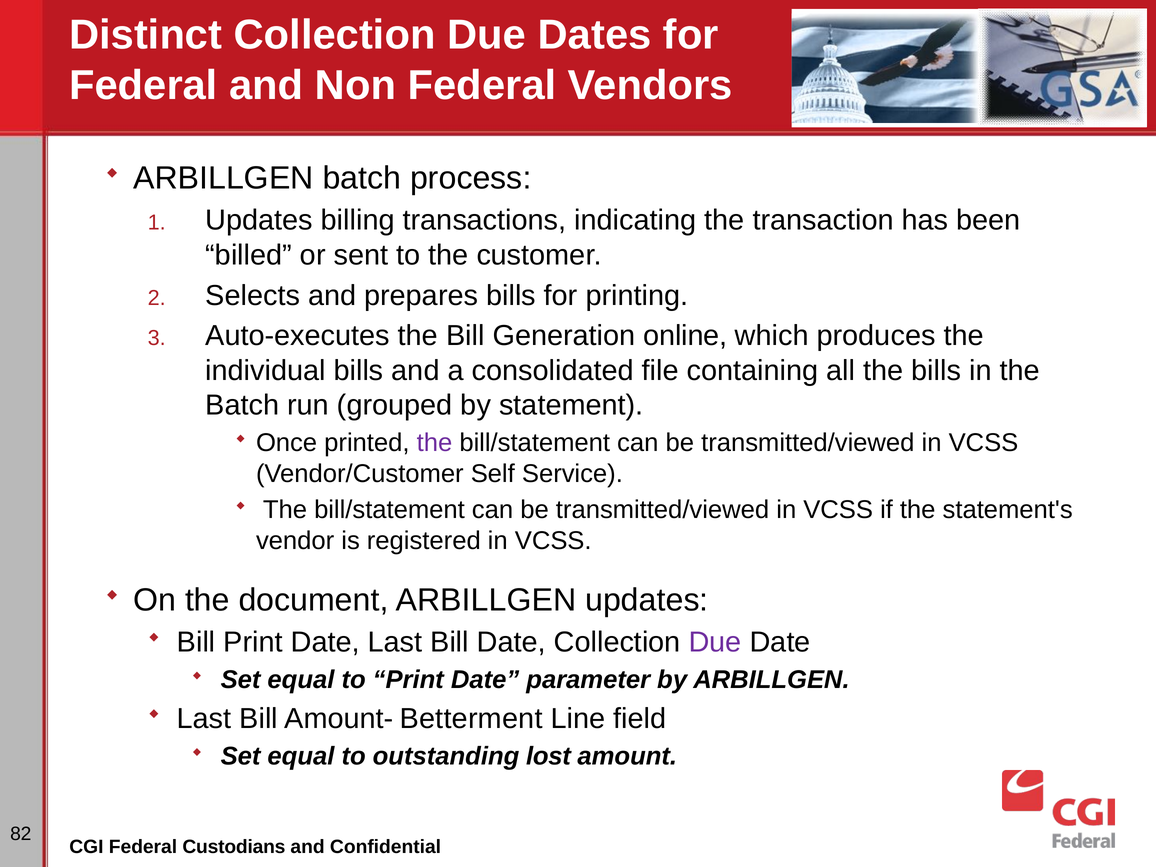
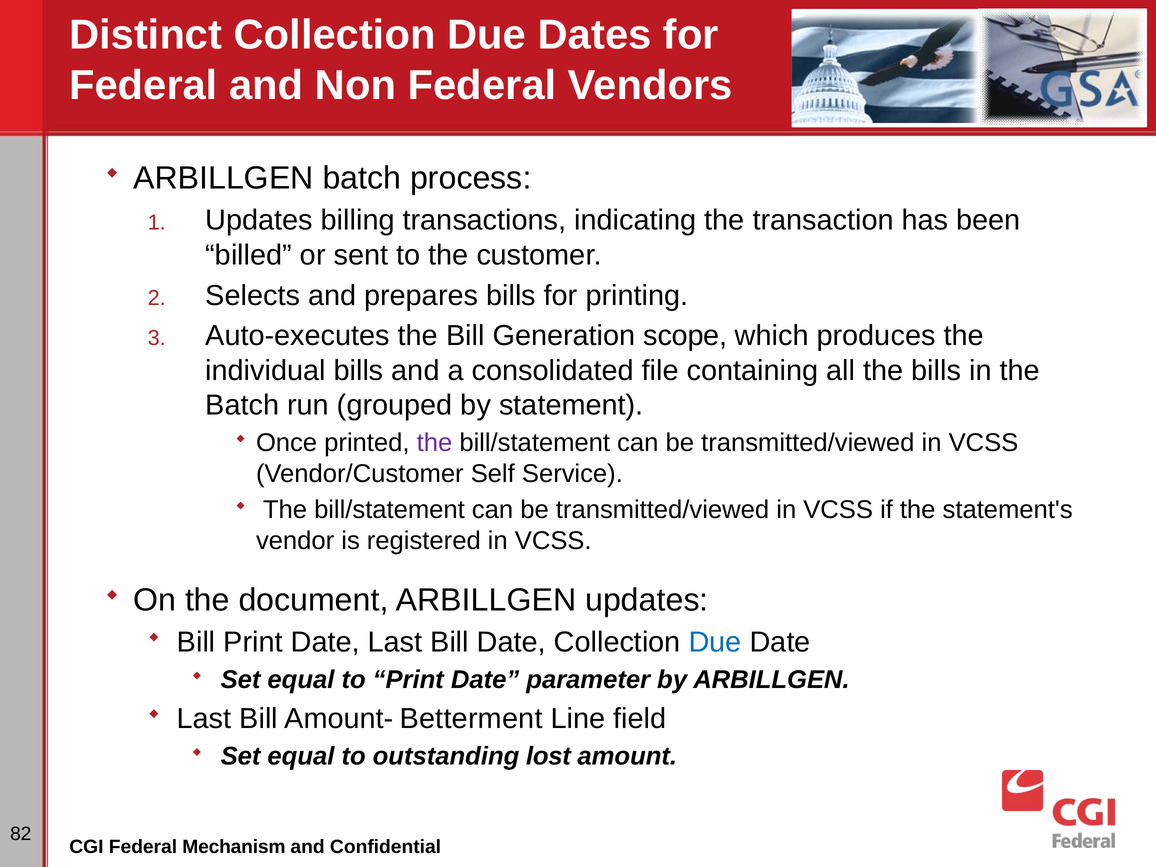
online: online -> scope (685, 336)
Due colour: purple -> blue (715, 642)
Custodians: Custodians -> Mechanism (234, 847)
